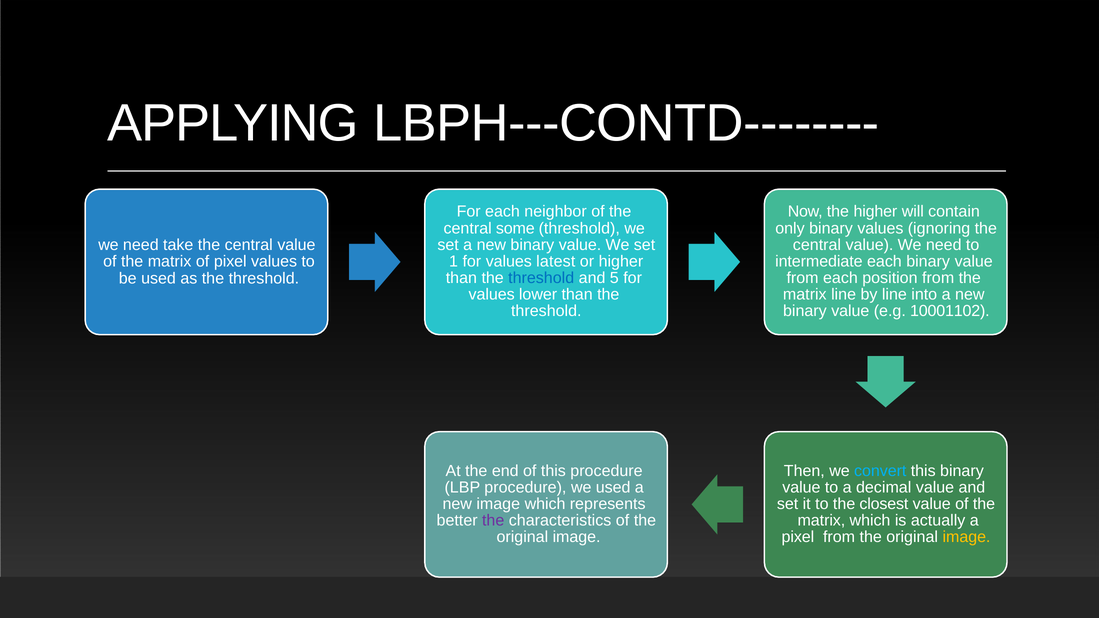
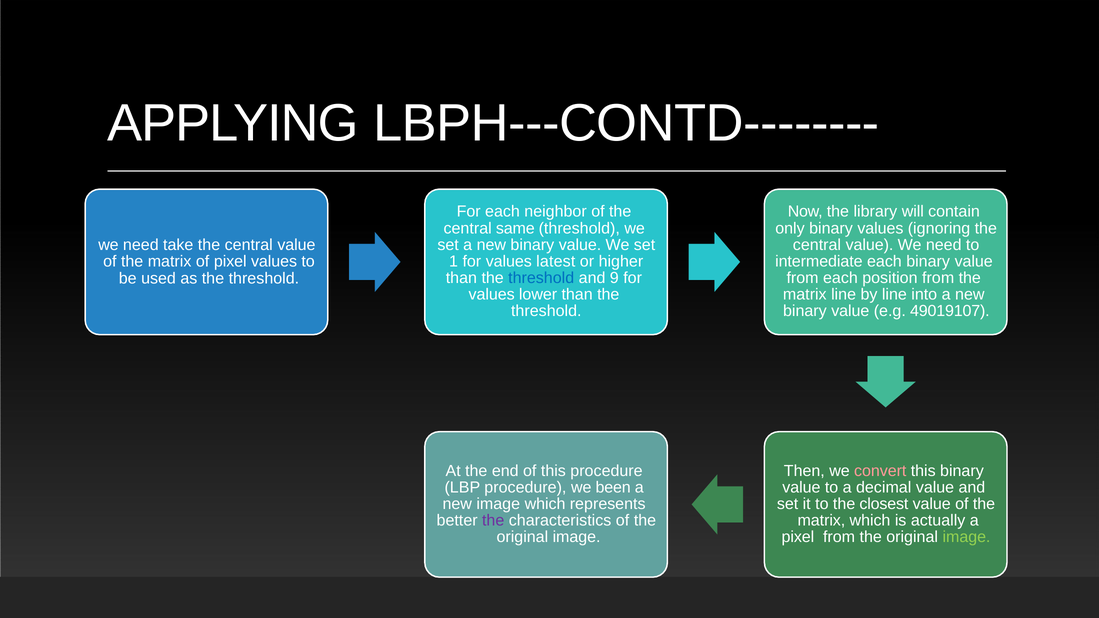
the higher: higher -> library (875, 212)
some: some -> same (515, 228)
5: 5 -> 9 (614, 278)
10001102: 10001102 -> 49019107 (950, 311)
convert colour: light blue -> pink (880, 471)
we used: used -> been (613, 488)
image colour: yellow -> light green (967, 537)
